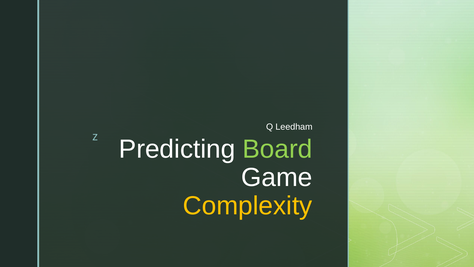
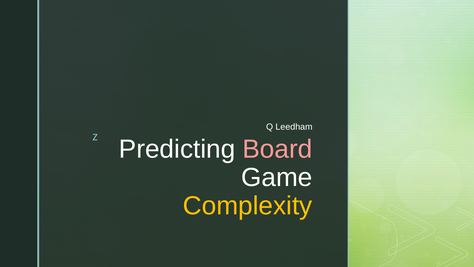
Board colour: light green -> pink (277, 149)
